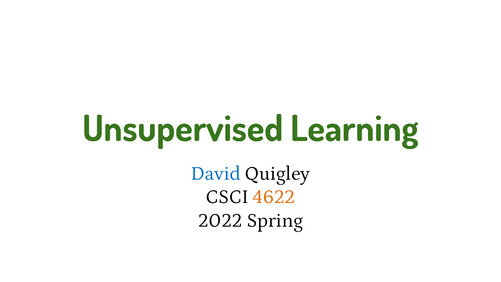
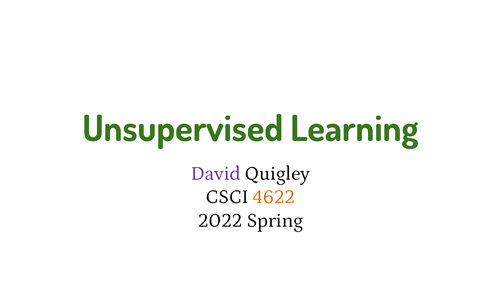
David colour: blue -> purple (216, 173)
